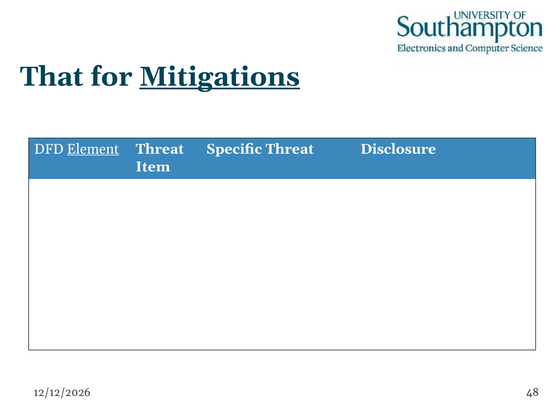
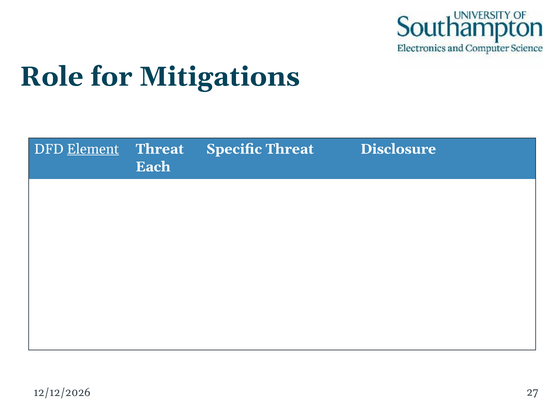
That: That -> Role (52, 77)
Mitigations underline: present -> none (220, 77)
Item: Item -> Each (153, 167)
48: 48 -> 27 (532, 392)
